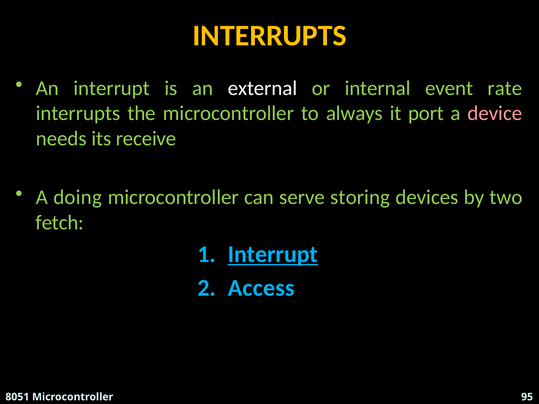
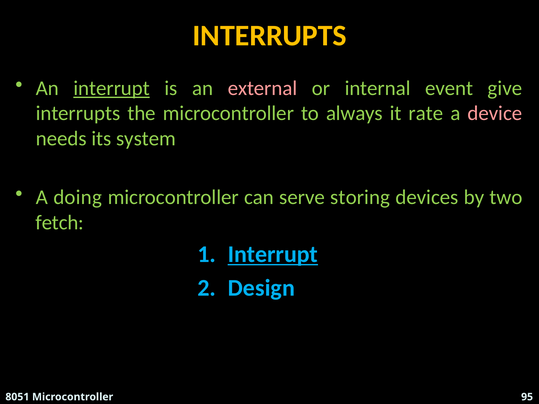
interrupt underline: none -> present (112, 88)
external colour: white -> pink (262, 88)
rate: rate -> give (505, 88)
port: port -> rate (426, 113)
receive: receive -> system (146, 139)
Access: Access -> Design (261, 288)
